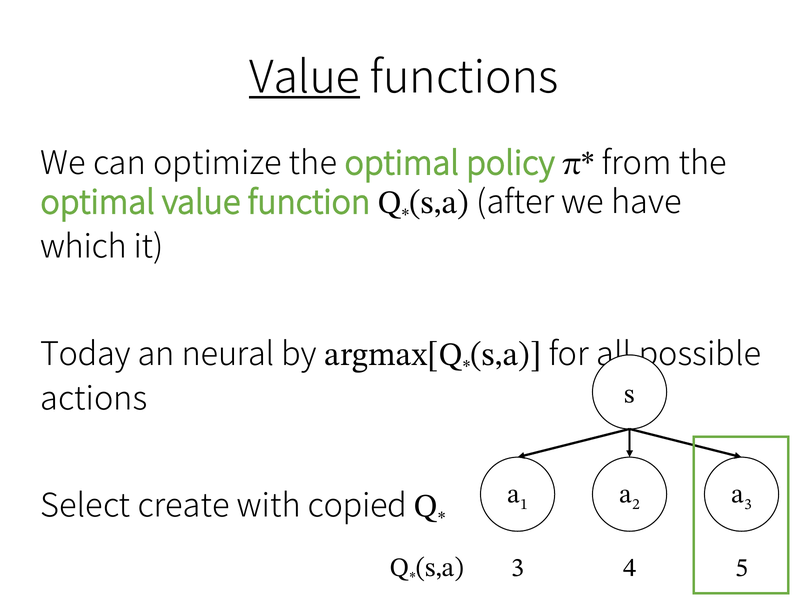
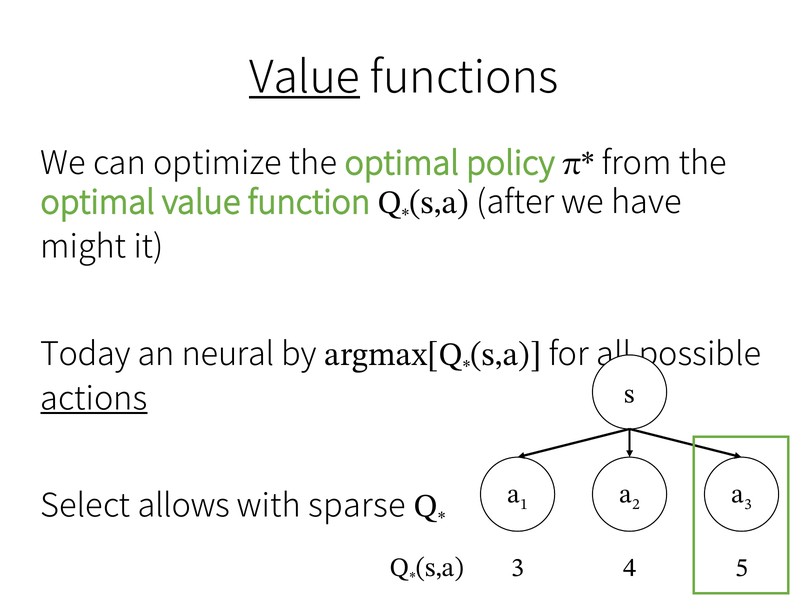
which: which -> might (83, 247)
actions underline: none -> present (94, 399)
create: create -> allows (184, 506)
copied: copied -> sparse (357, 506)
